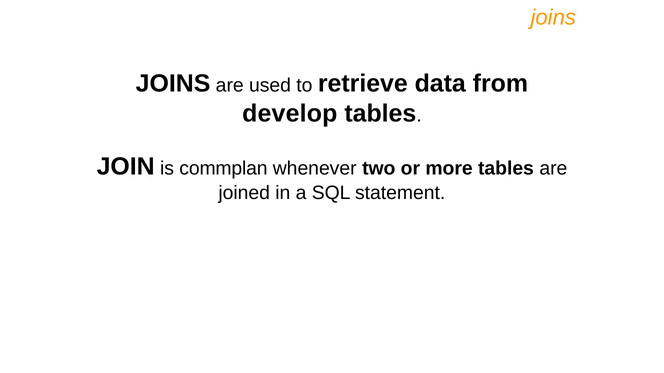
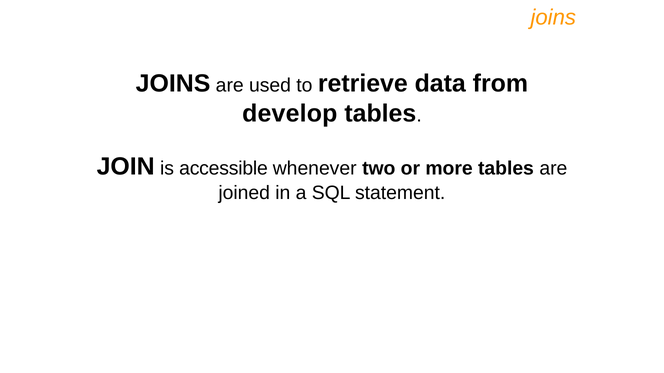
commplan: commplan -> accessible (224, 169)
